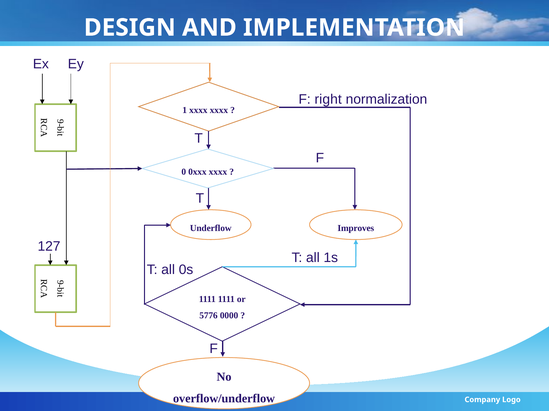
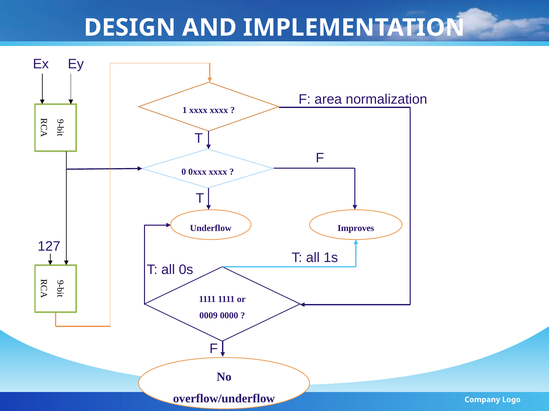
right: right -> area (328, 99)
5776: 5776 -> 0009 (209, 316)
